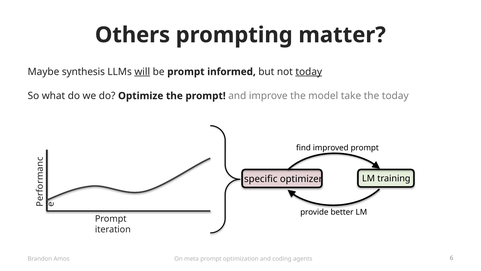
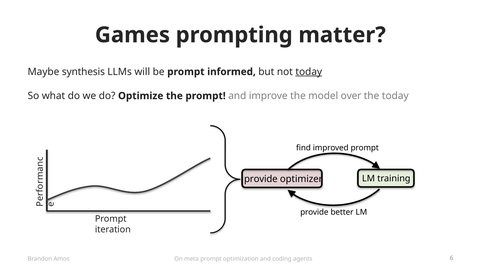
Others: Others -> Games (132, 35)
will underline: present -> none (142, 72)
take: take -> over (351, 96)
specific: specific -> provide (261, 179)
